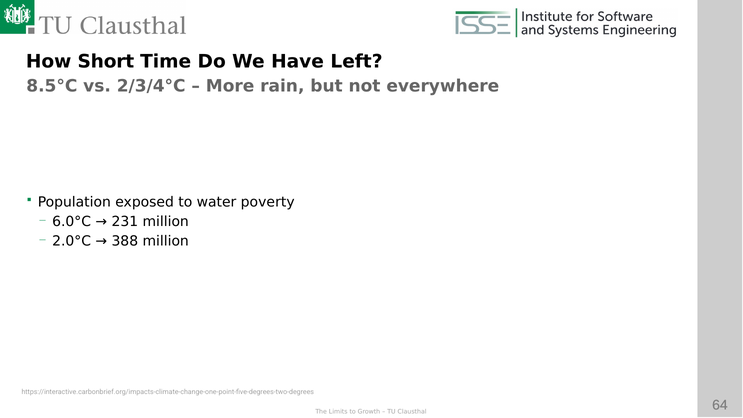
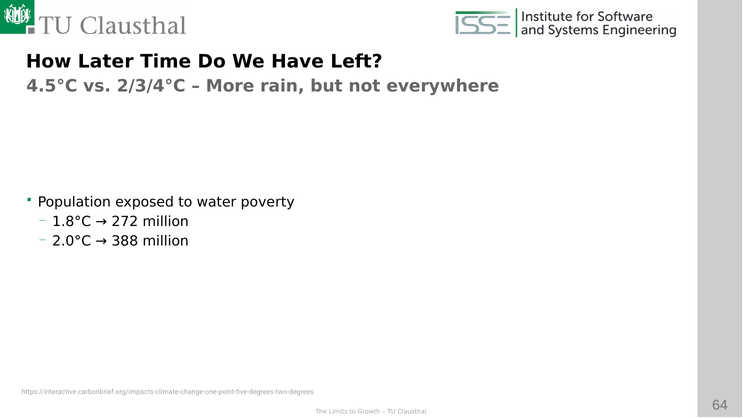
Short: Short -> Later (106, 62)
8.5°C: 8.5°C -> 4.5°C (52, 86)
6.0°C: 6.0°C -> 1.8°C (72, 222)
231: 231 -> 272 (125, 222)
